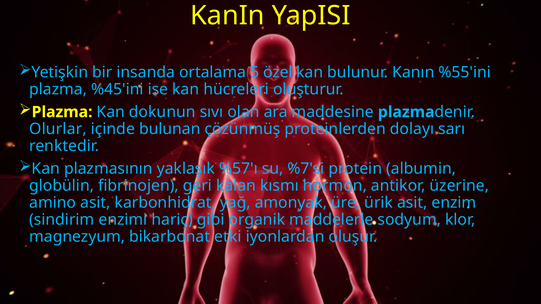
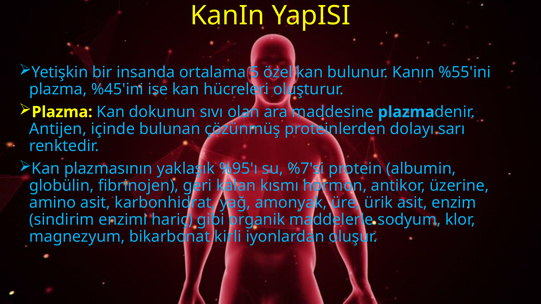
Olurlar: Olurlar -> Antijen (58, 129)
%57'ı: %57'ı -> %95'ı (238, 169)
etki: etki -> kirli (228, 237)
